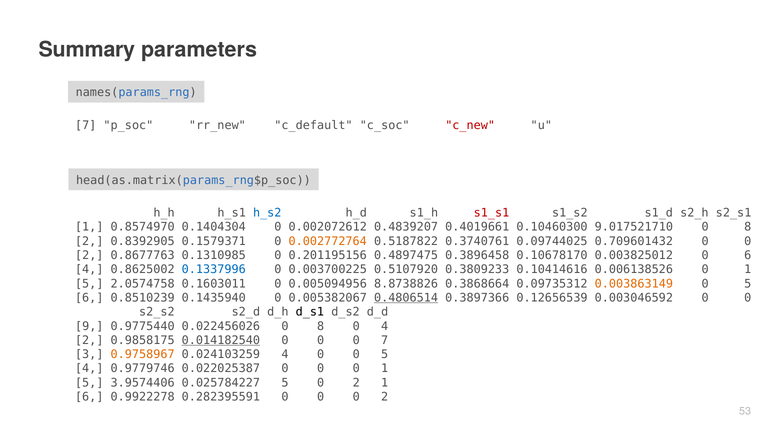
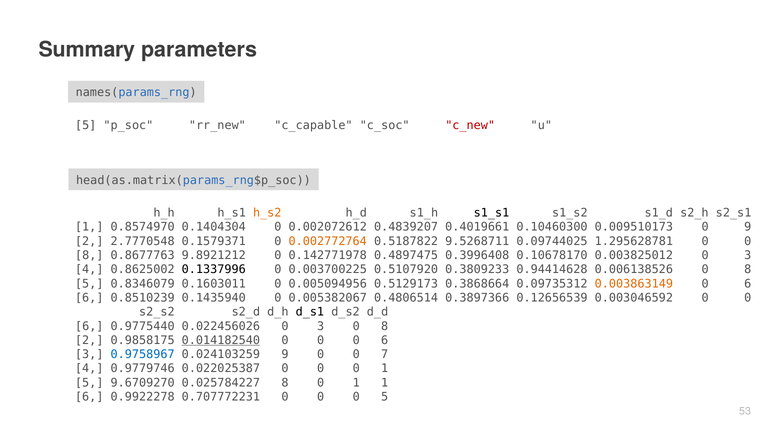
7: 7 -> 5 (86, 125)
c_default: c_default -> c_capable (313, 125)
h_s2 colour: blue -> orange (267, 213)
s1_s1 colour: red -> black (492, 213)
9.017521710: 9.017521710 -> 0.009510173 (634, 227)
8: 8 -> 9 (748, 227)
0.8392905: 0.8392905 -> 2.7770548 (143, 241)
0.3740761: 0.3740761 -> 9.5268711 (477, 241)
0.709601432: 0.709601432 -> 1.295628781 (634, 241)
2: 2 -> 8 (89, 256)
0.1310985: 0.1310985 -> 9.8921212 (214, 256)
0.201195156: 0.201195156 -> 0.142771978 (328, 256)
0.3896458: 0.3896458 -> 0.3996408 (477, 256)
0.003825012 0 6: 6 -> 3 (748, 256)
0.1337996 colour: blue -> black (214, 270)
0.10414616: 0.10414616 -> 0.94414628 (552, 270)
0.006138526 0 1: 1 -> 8 (748, 270)
2.0574758: 2.0574758 -> 0.8346079 (143, 284)
8.8738826: 8.8738826 -> 0.5129173 (406, 284)
5: 5 -> 6 (748, 284)
0.4806514 underline: present -> none (406, 298)
9: 9 -> 6 (89, 326)
0.022456026 0 8: 8 -> 3 (321, 326)
4: 4 -> 8 (385, 326)
0 0 7: 7 -> 6 (385, 341)
0.9758967 colour: orange -> blue (143, 355)
0.024103259 4: 4 -> 9 (285, 355)
0 0 5: 5 -> 7 (385, 355)
3.9574406: 3.9574406 -> 9.6709270 (143, 383)
0.025784227 5: 5 -> 8 (285, 383)
2: 2 -> 1 (356, 383)
0.282395591: 0.282395591 -> 0.707772231 (221, 397)
0 0 0 2: 2 -> 5 (385, 397)
